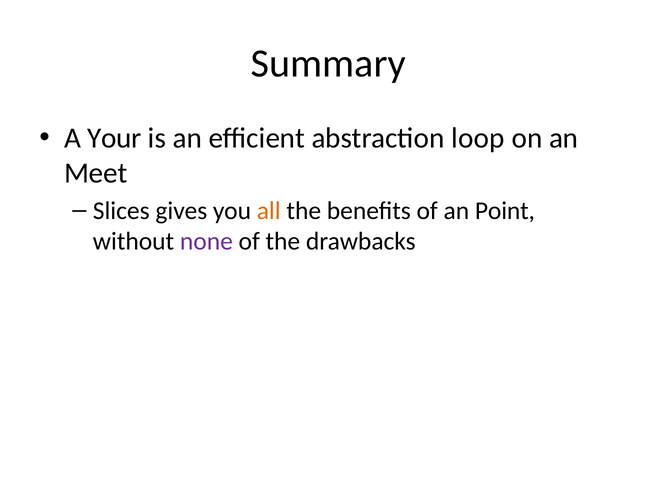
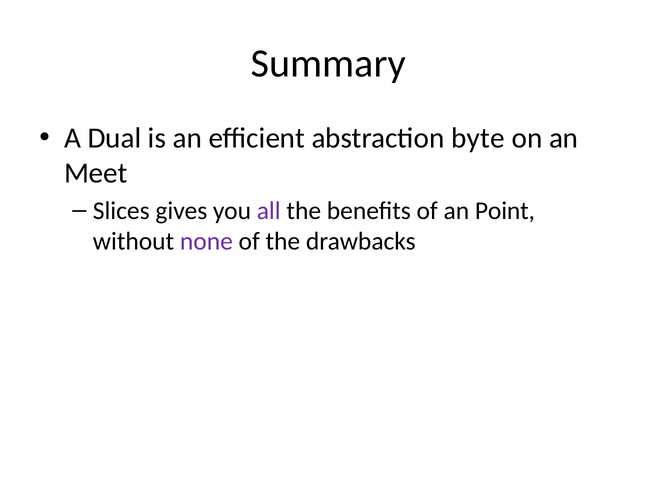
Your: Your -> Dual (114, 138)
loop: loop -> byte (478, 138)
all colour: orange -> purple (269, 211)
